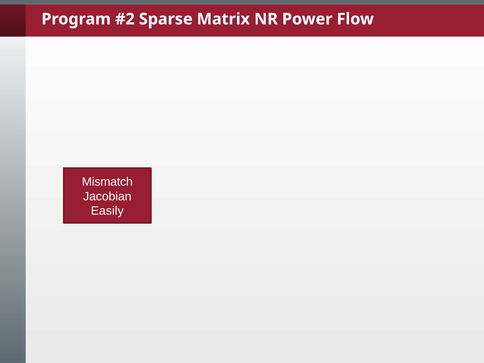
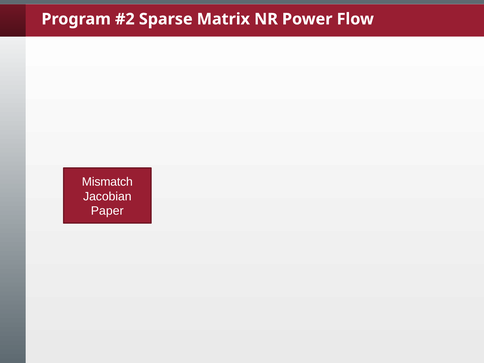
Easily: Easily -> Paper (107, 211)
